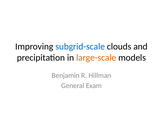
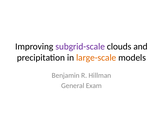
subgrid-scale colour: blue -> purple (80, 46)
